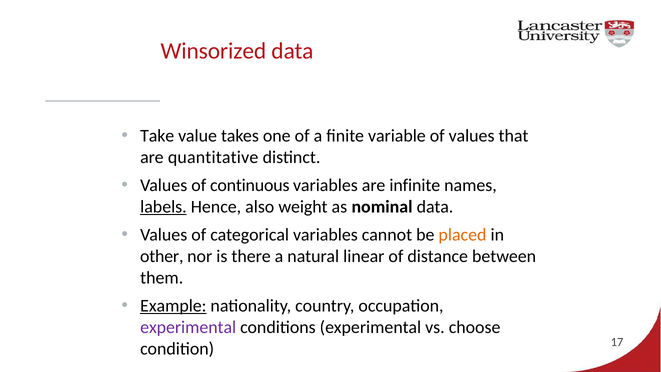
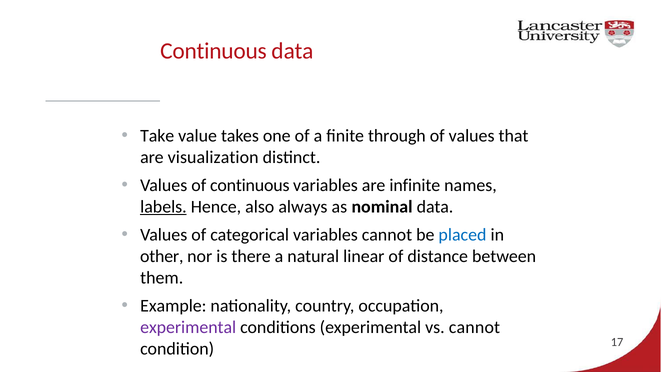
Winsorized: Winsorized -> Continuous (213, 51)
variable: variable -> through (397, 136)
quantitative: quantitative -> visualization (213, 157)
weight: weight -> always (303, 207)
placed colour: orange -> blue (462, 235)
Example underline: present -> none (173, 306)
vs choose: choose -> cannot (474, 327)
